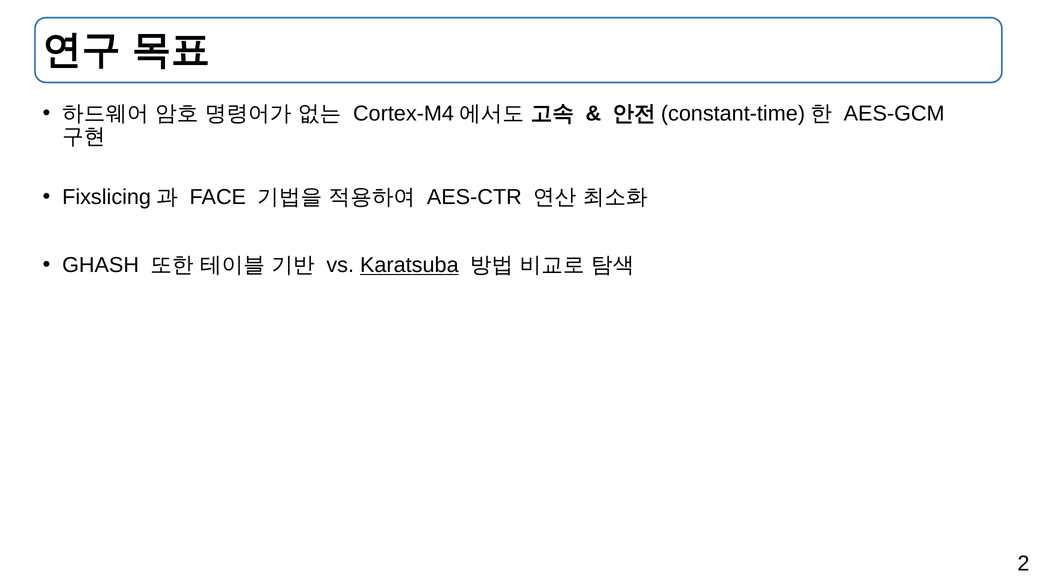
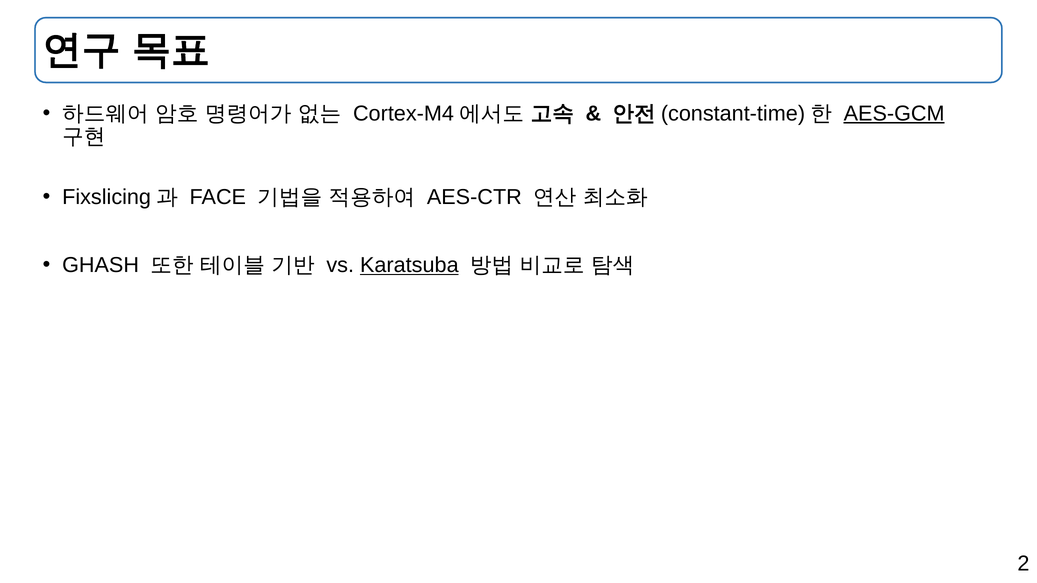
AES-GCM underline: none -> present (894, 113)
